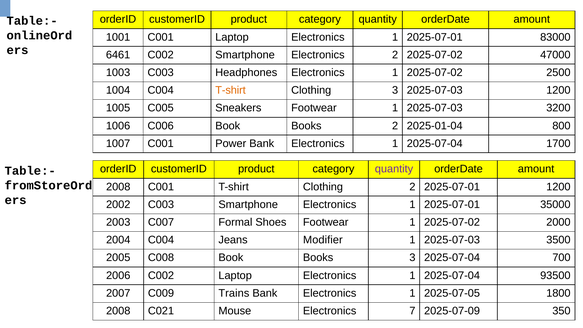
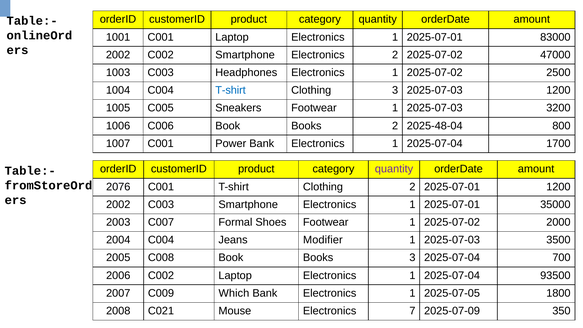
6461: 6461 -> 2002 (118, 55)
T-shirt colour: orange -> blue (231, 90)
2025-01-04: 2025-01-04 -> 2025-48-04 (435, 126)
2008: 2008 -> 2076 (118, 187)
Trains: Trains -> Which (234, 293)
